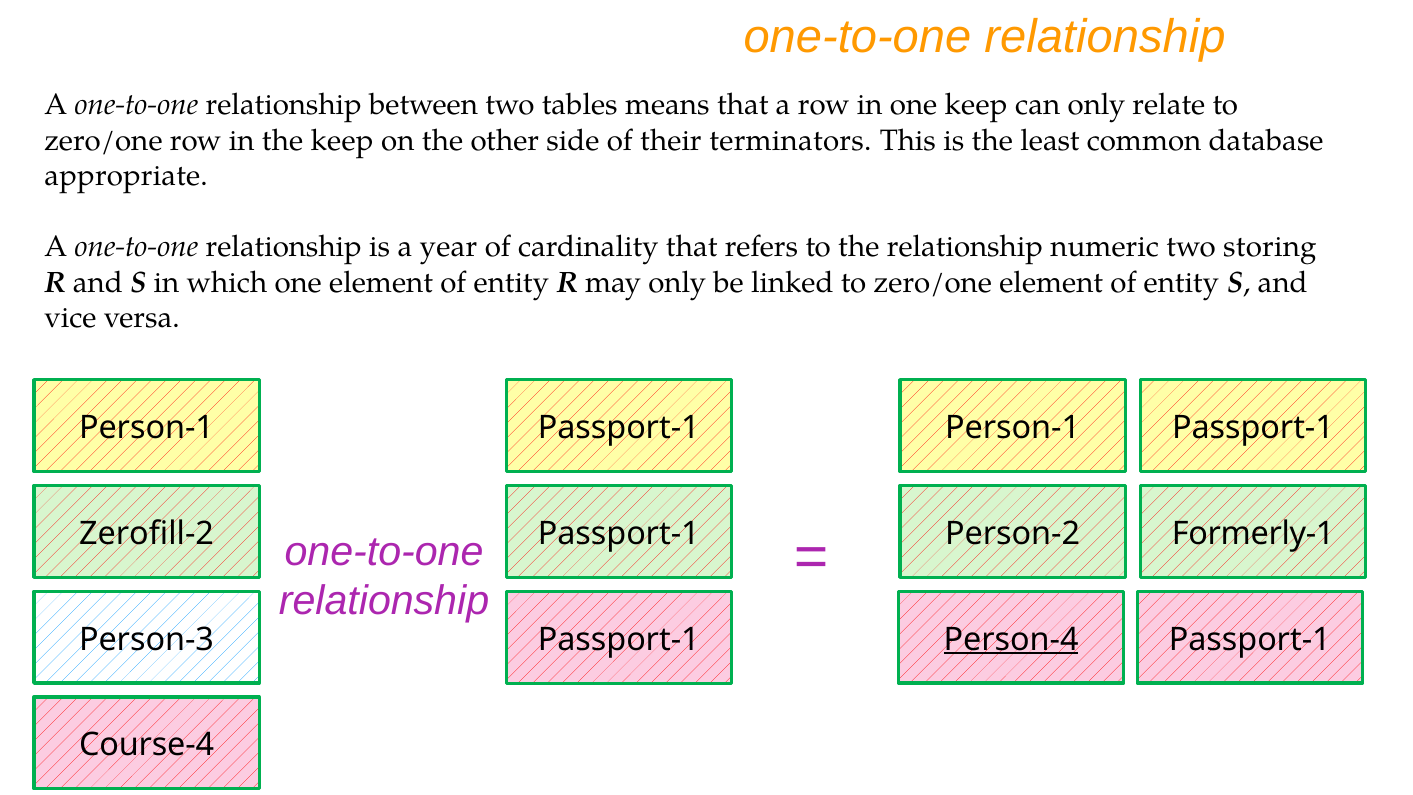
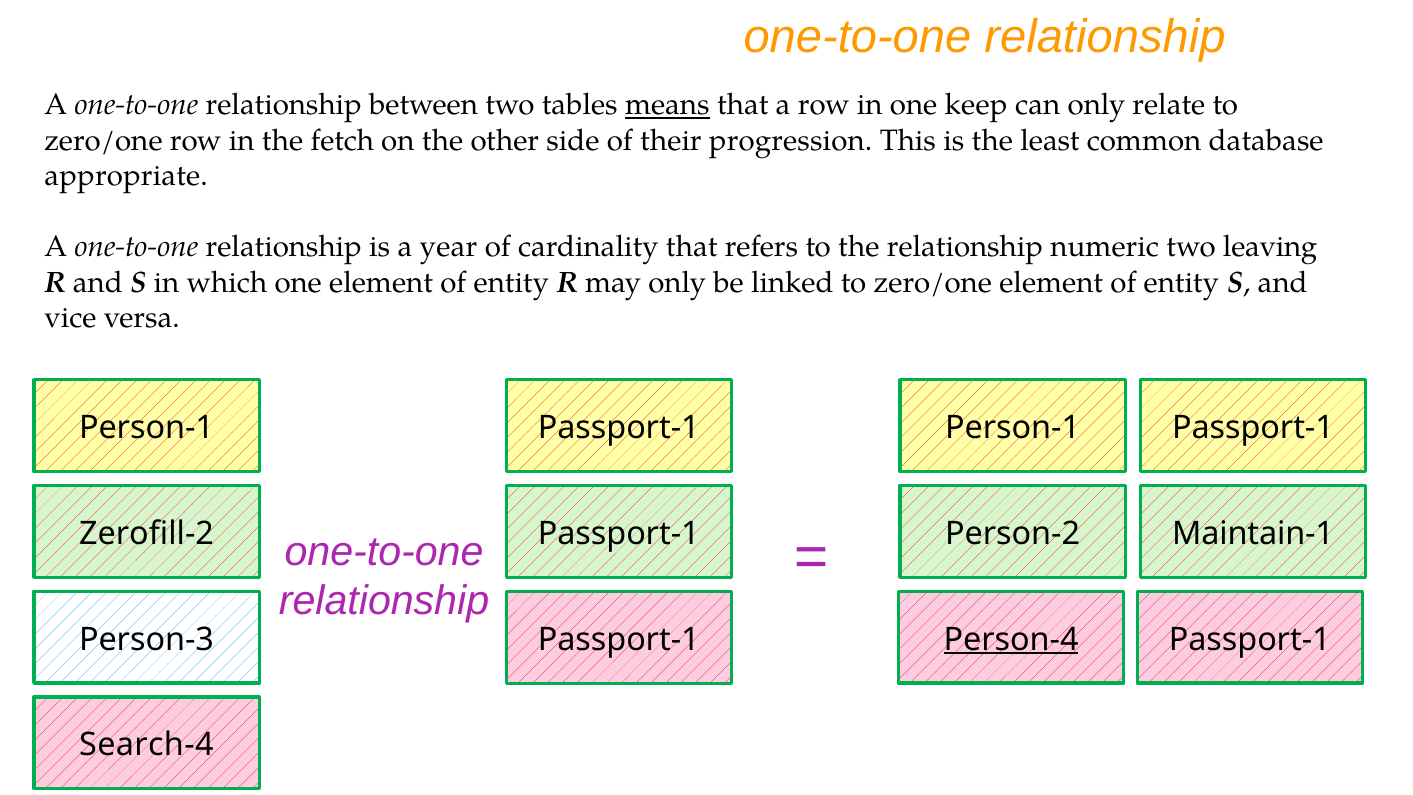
means underline: none -> present (667, 105)
the keep: keep -> fetch (342, 141)
terminators: terminators -> progression (791, 141)
storing: storing -> leaving (1270, 247)
Formerly-1: Formerly-1 -> Maintain-1 (1253, 534)
Course-4: Course-4 -> Search-4 (146, 745)
